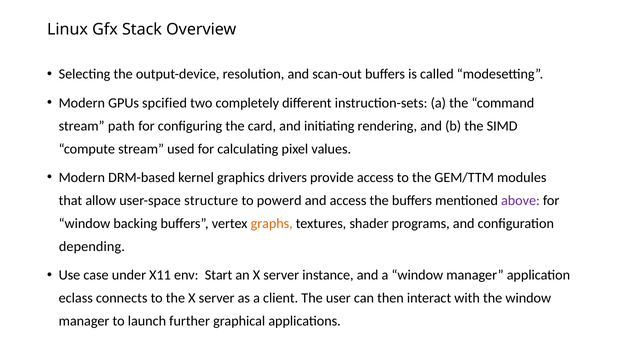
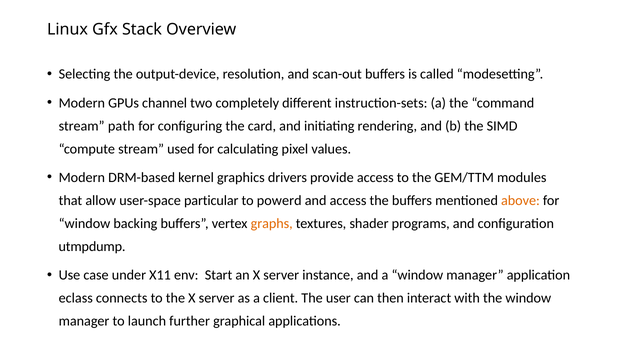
spcified: spcified -> channel (165, 103)
structure: structure -> particular (211, 200)
above colour: purple -> orange (520, 200)
depending: depending -> utmpdump (92, 246)
